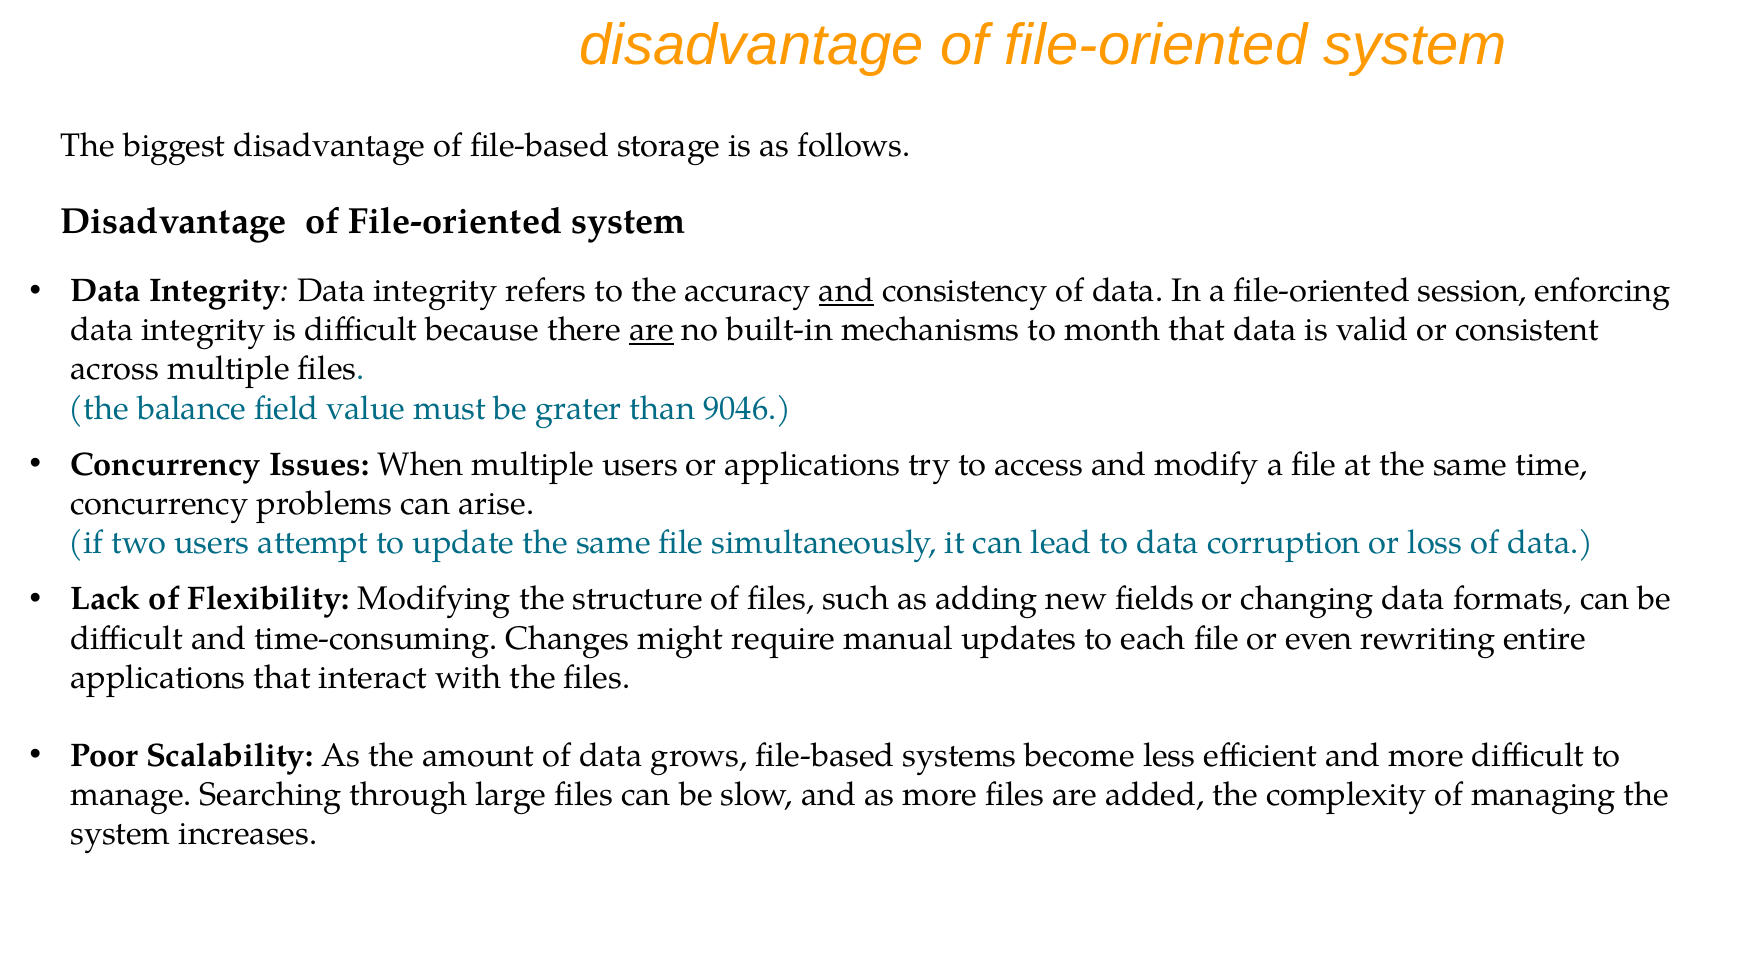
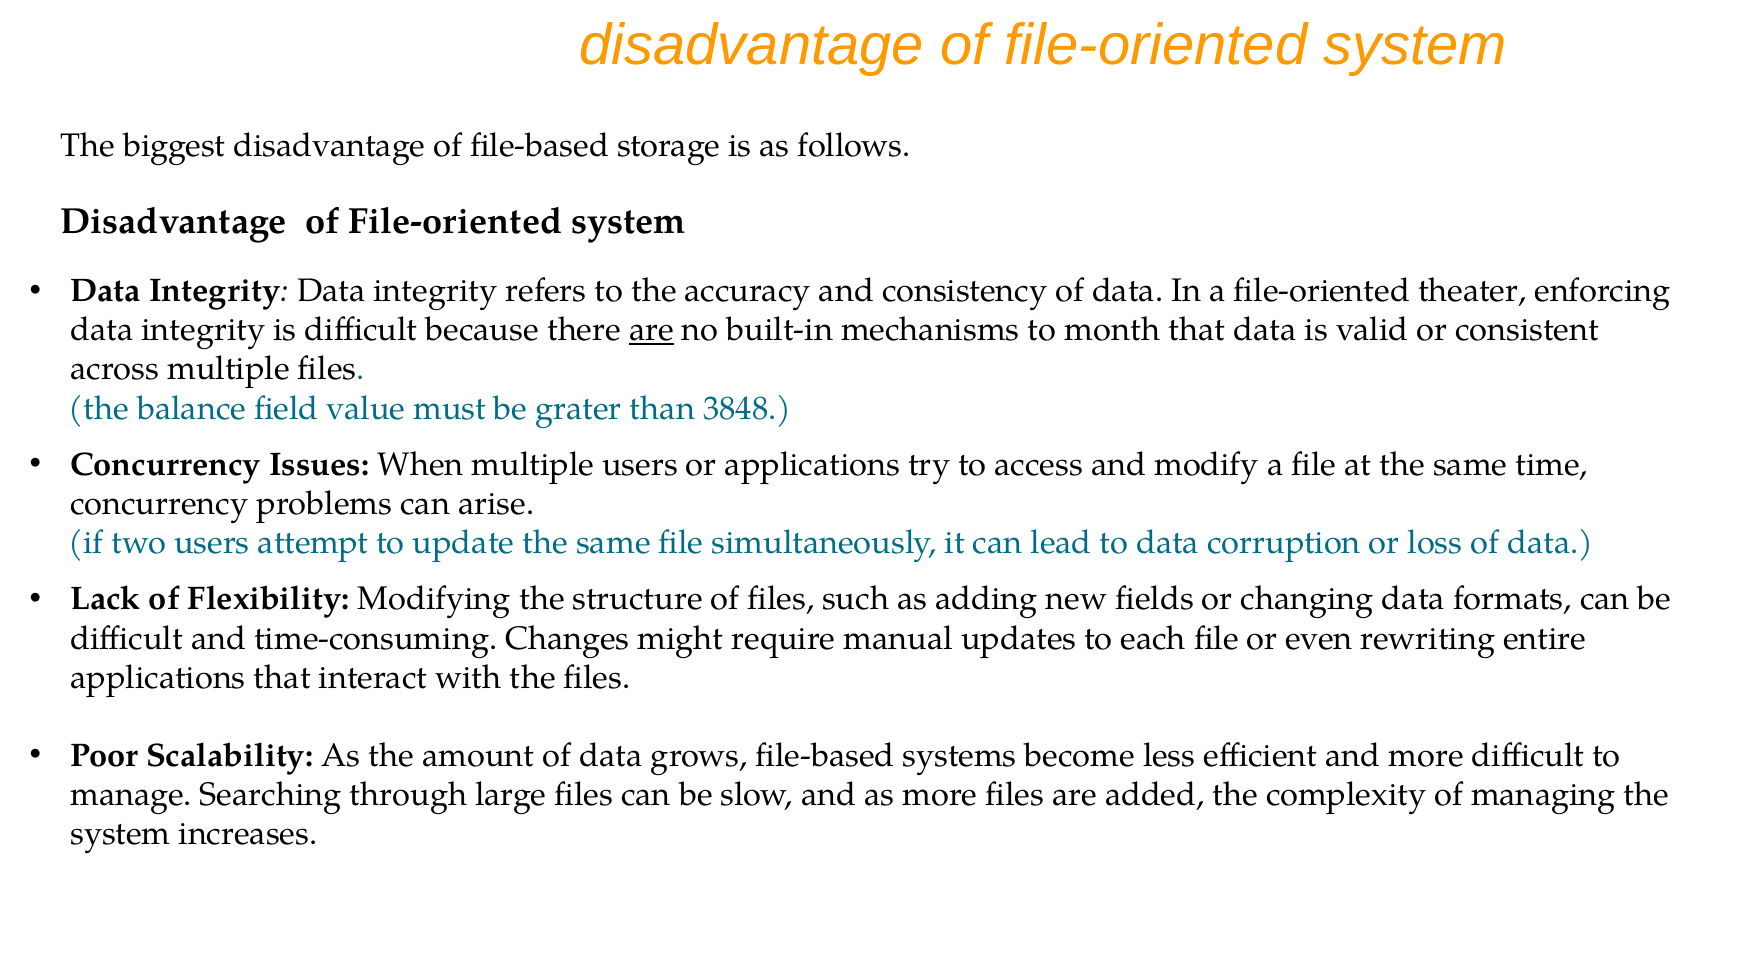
and underline: present -> none (846, 291)
session: session -> theater (1472, 291)
9046: 9046 -> 3848 (747, 408)
